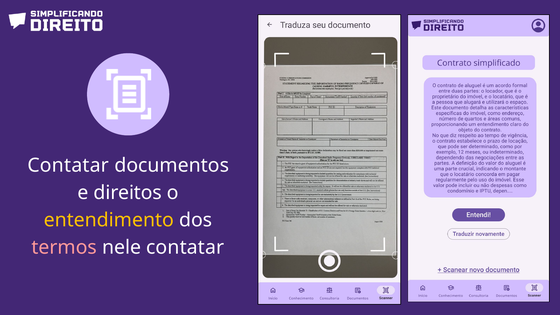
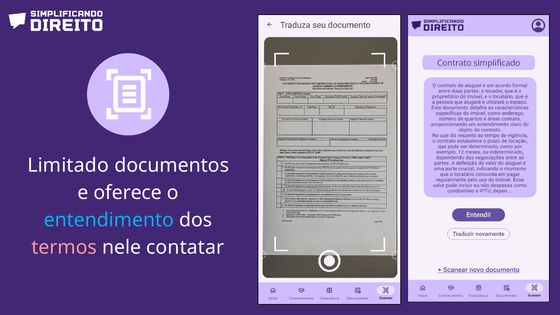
Contatar: Contatar -> Limitado (68, 166)
direitos: direitos -> oferece (128, 193)
entendimento colour: yellow -> light blue (109, 220)
